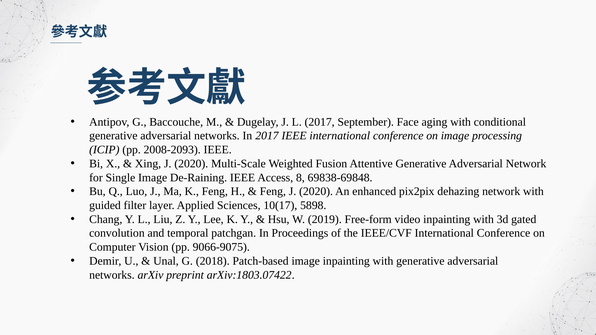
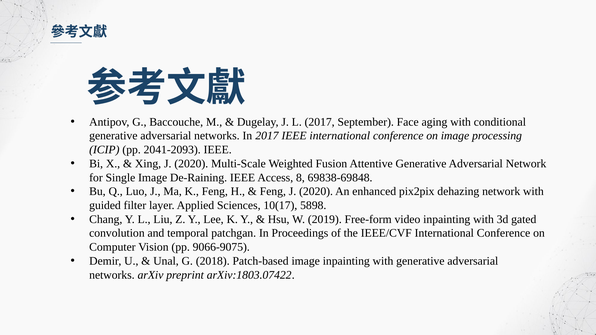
2008-2093: 2008-2093 -> 2041-2093 (172, 150)
